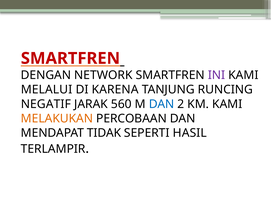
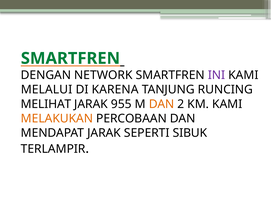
SMARTFREN colour: red -> green (70, 58)
NEGATIF: NEGATIF -> MELIHAT (46, 104)
560: 560 -> 955 (121, 104)
DAN colour: blue -> orange (162, 104)
MENDAPAT TIDAK: TIDAK -> JARAK (104, 133)
HASIL: HASIL -> SIBUK (190, 133)
